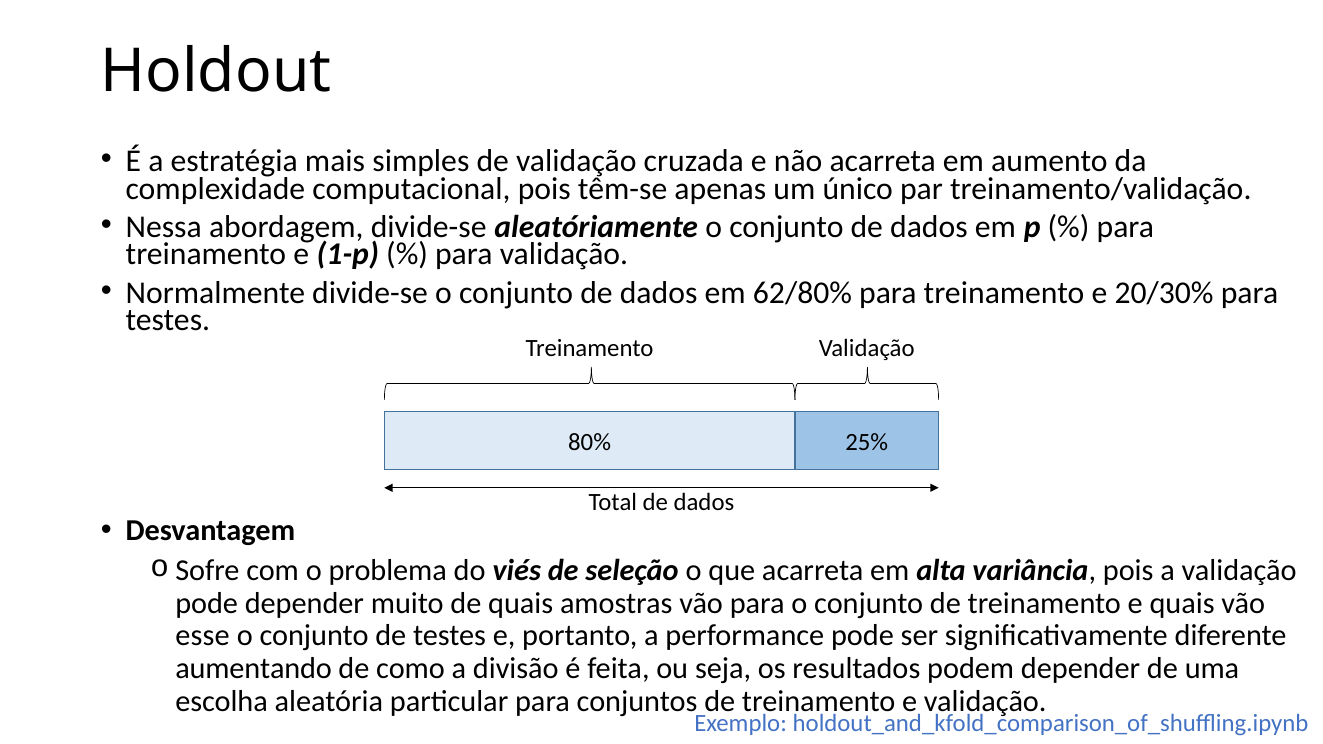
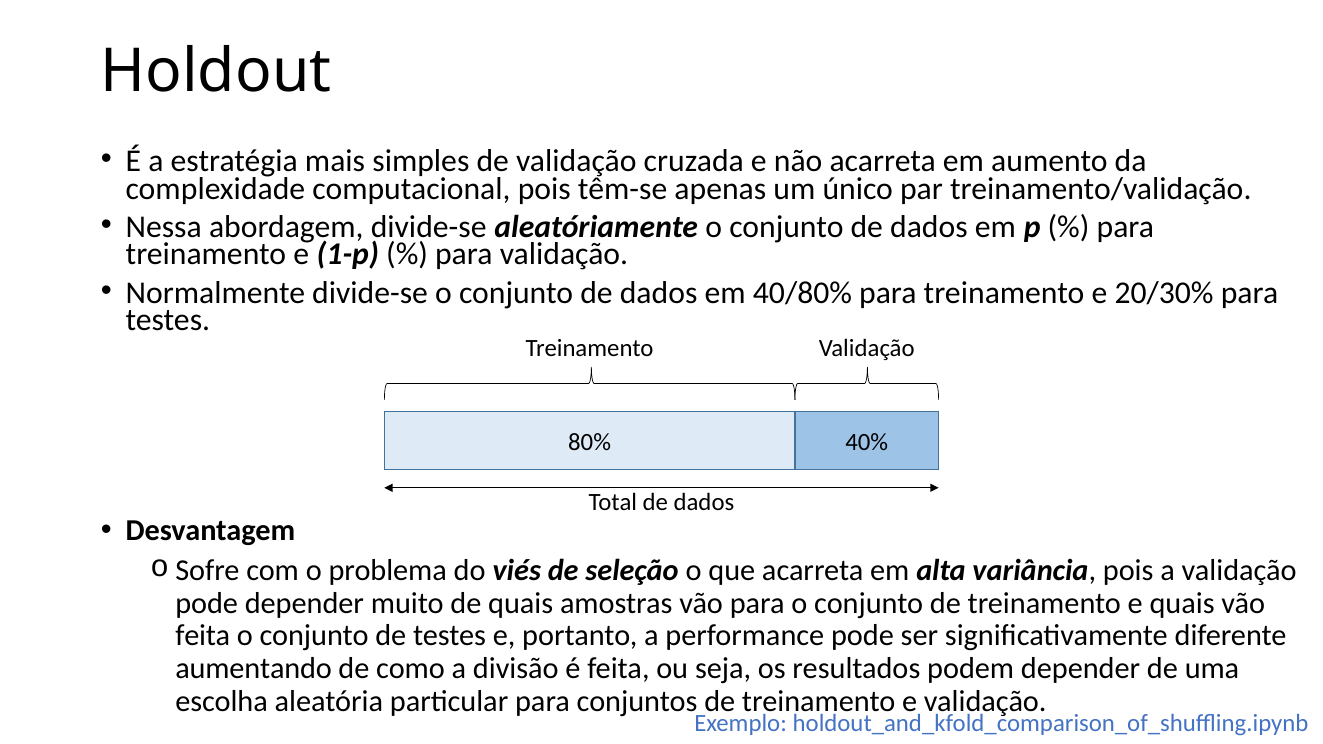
62/80%: 62/80% -> 40/80% (802, 293)
25%: 25% -> 40% (867, 442)
esse: esse -> feita (203, 636)
